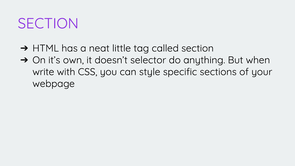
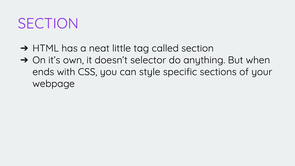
write: write -> ends (43, 72)
